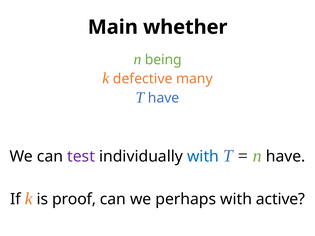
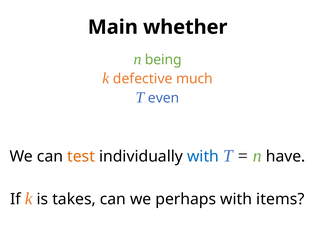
many: many -> much (194, 79)
T have: have -> even (164, 98)
test colour: purple -> orange (81, 157)
proof: proof -> takes (74, 199)
active: active -> items (280, 199)
